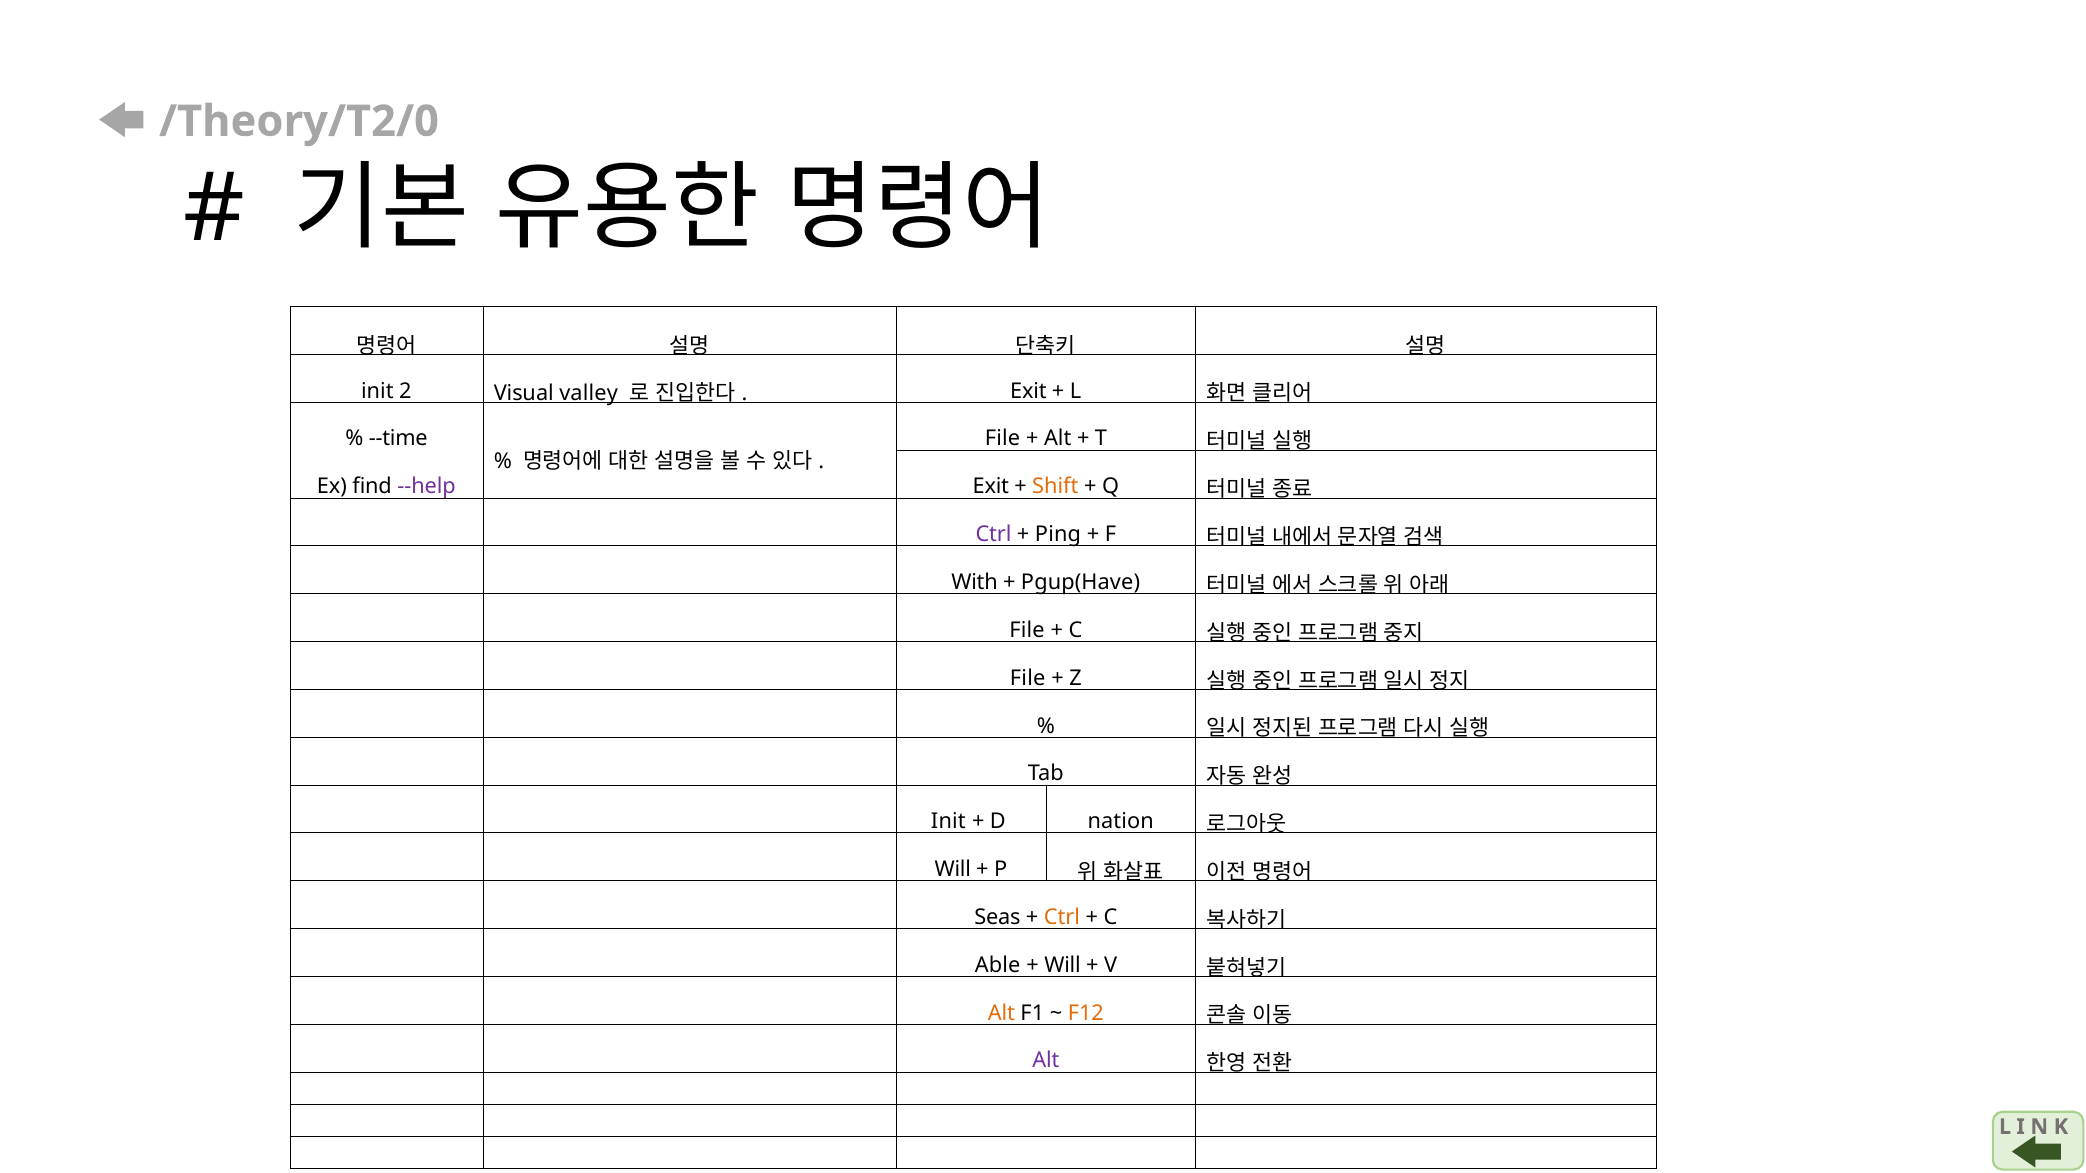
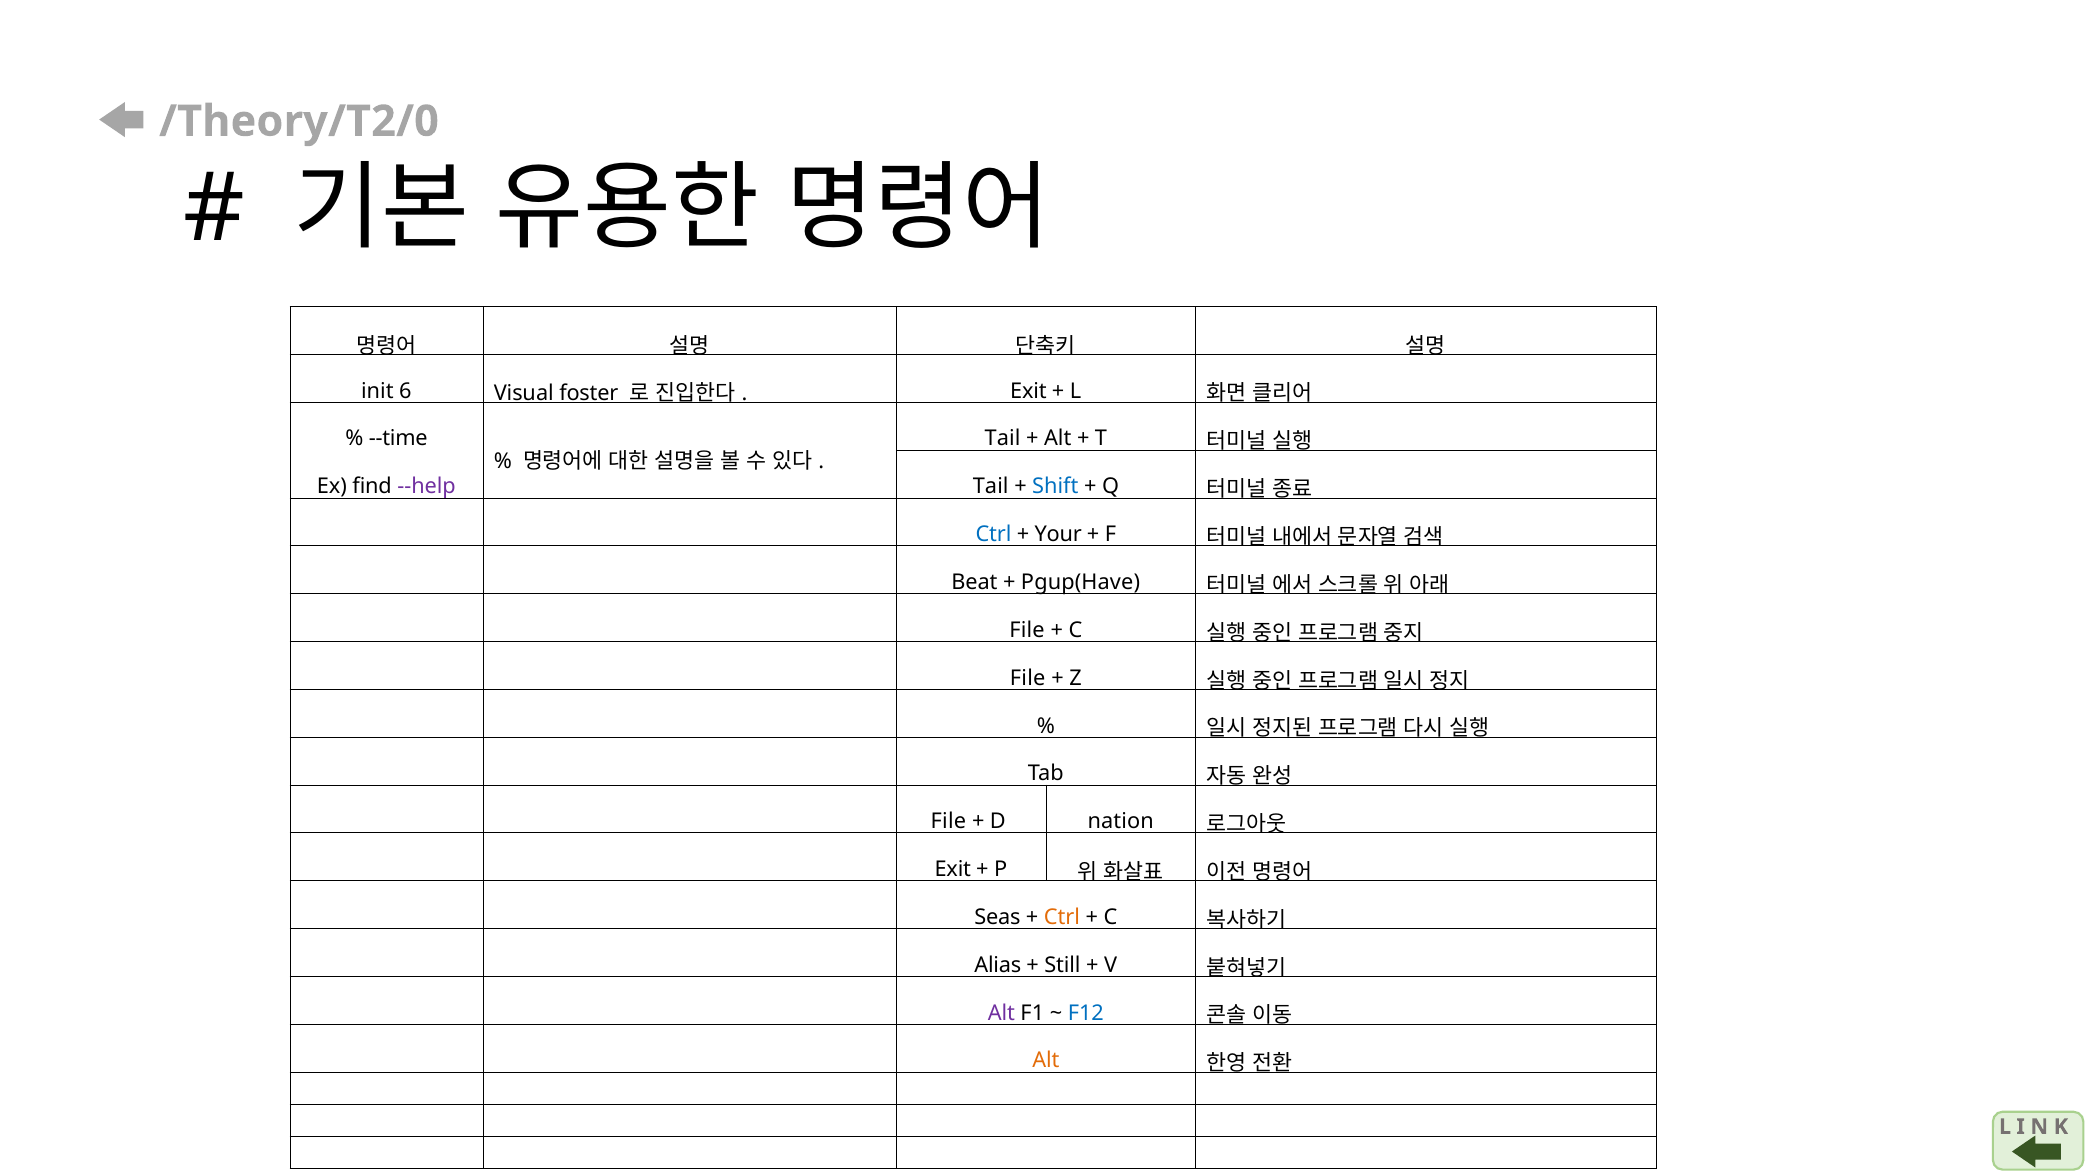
2: 2 -> 6 (405, 391)
valley: valley -> foster (589, 394)
File: File -> Tail (1003, 439)
Exit: Exit -> Tail (991, 487)
Shift colour: orange -> blue (1055, 487)
Ctrl colour: purple -> blue (993, 535)
Ping: Ping -> Your (1058, 535)
With: With -> Beat (974, 583)
Init: Init -> File (948, 822)
Will: Will -> Exit (953, 870)
Able: Able -> Alias (998, 965)
Will: Will -> Still (1062, 965)
Alt colour: orange -> purple (1001, 1013)
F12 colour: orange -> blue (1086, 1013)
Alt colour: purple -> orange (1046, 1061)
